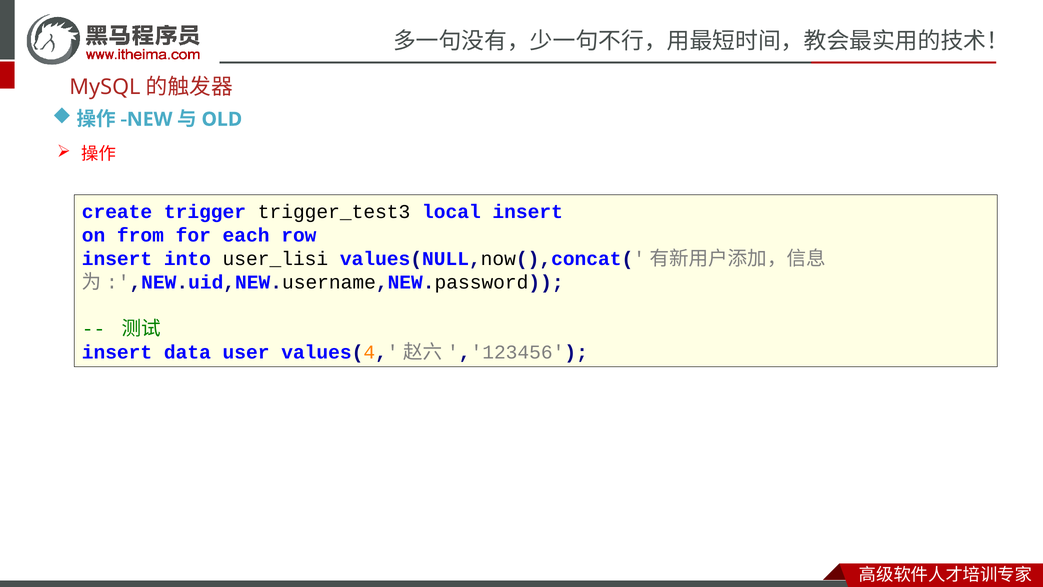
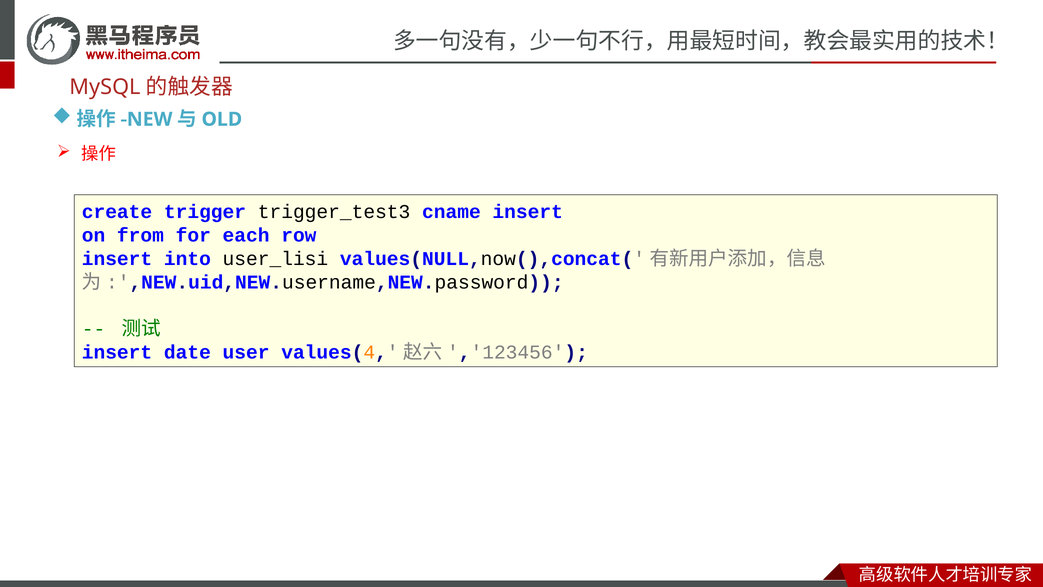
local: local -> cname (451, 212)
data: data -> date (187, 352)
